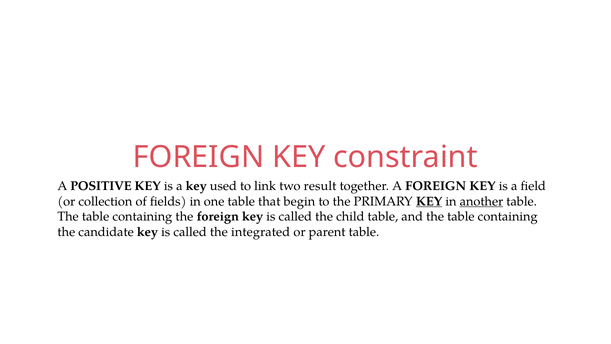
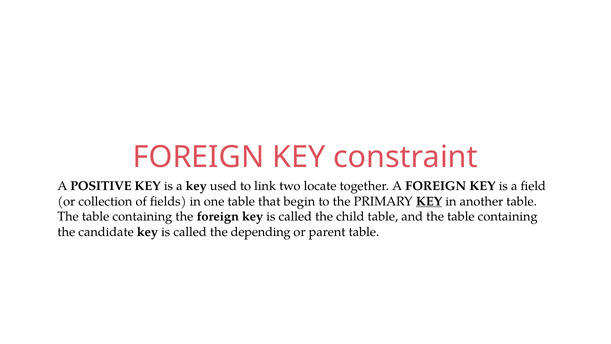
result: result -> locate (320, 186)
another underline: present -> none (481, 201)
integrated: integrated -> depending (261, 232)
